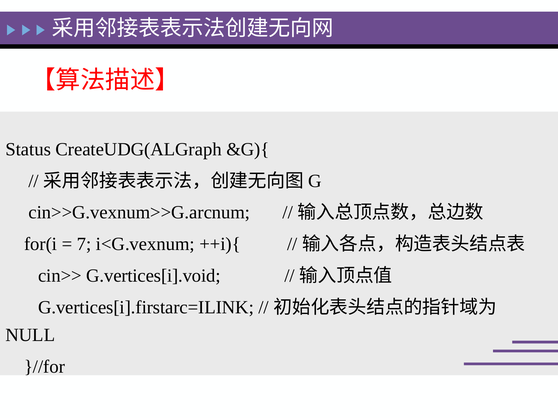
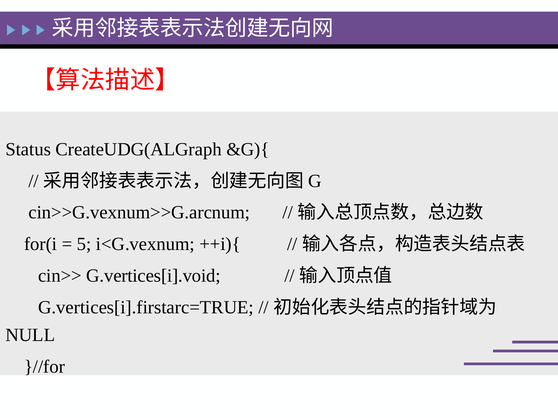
7: 7 -> 5 (84, 244)
G.vertices[i].firstarc=ILINK: G.vertices[i].firstarc=ILINK -> G.vertices[i].firstarc=TRUE (146, 308)
